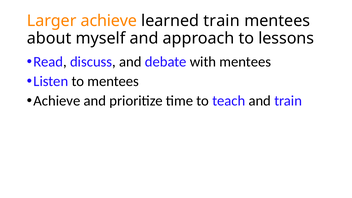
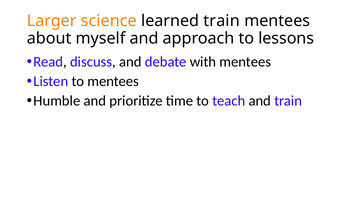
Larger achieve: achieve -> science (109, 21)
Achieve: Achieve -> Humble (57, 101)
